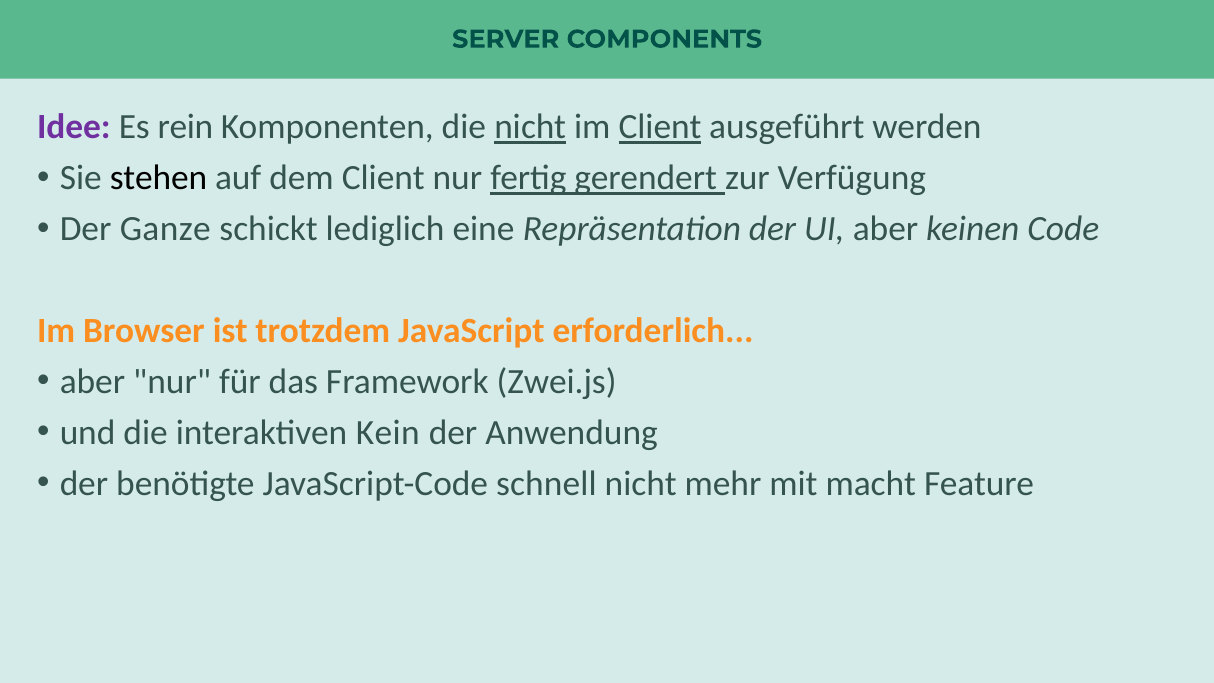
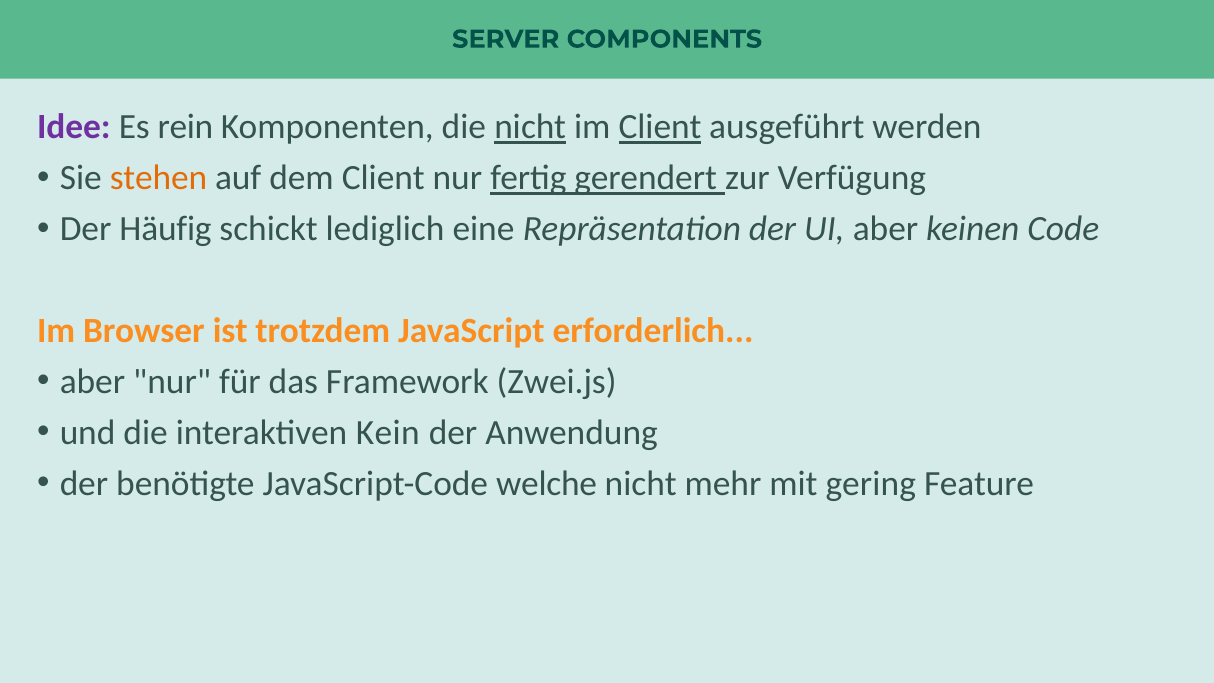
stehen colour: black -> orange (158, 178)
Ganze: Ganze -> Häufig (166, 229)
schnell: schnell -> welche (547, 483)
macht: macht -> gering (871, 483)
